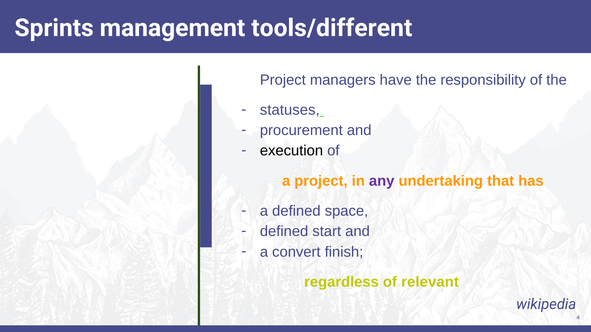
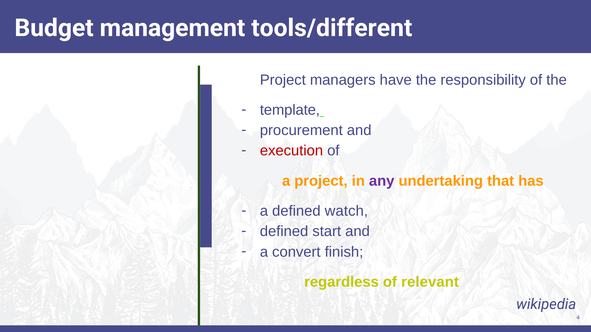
Sprints: Sprints -> Budget (54, 28)
statuses: statuses -> template (290, 110)
execution colour: black -> red (291, 151)
space: space -> watch (346, 211)
